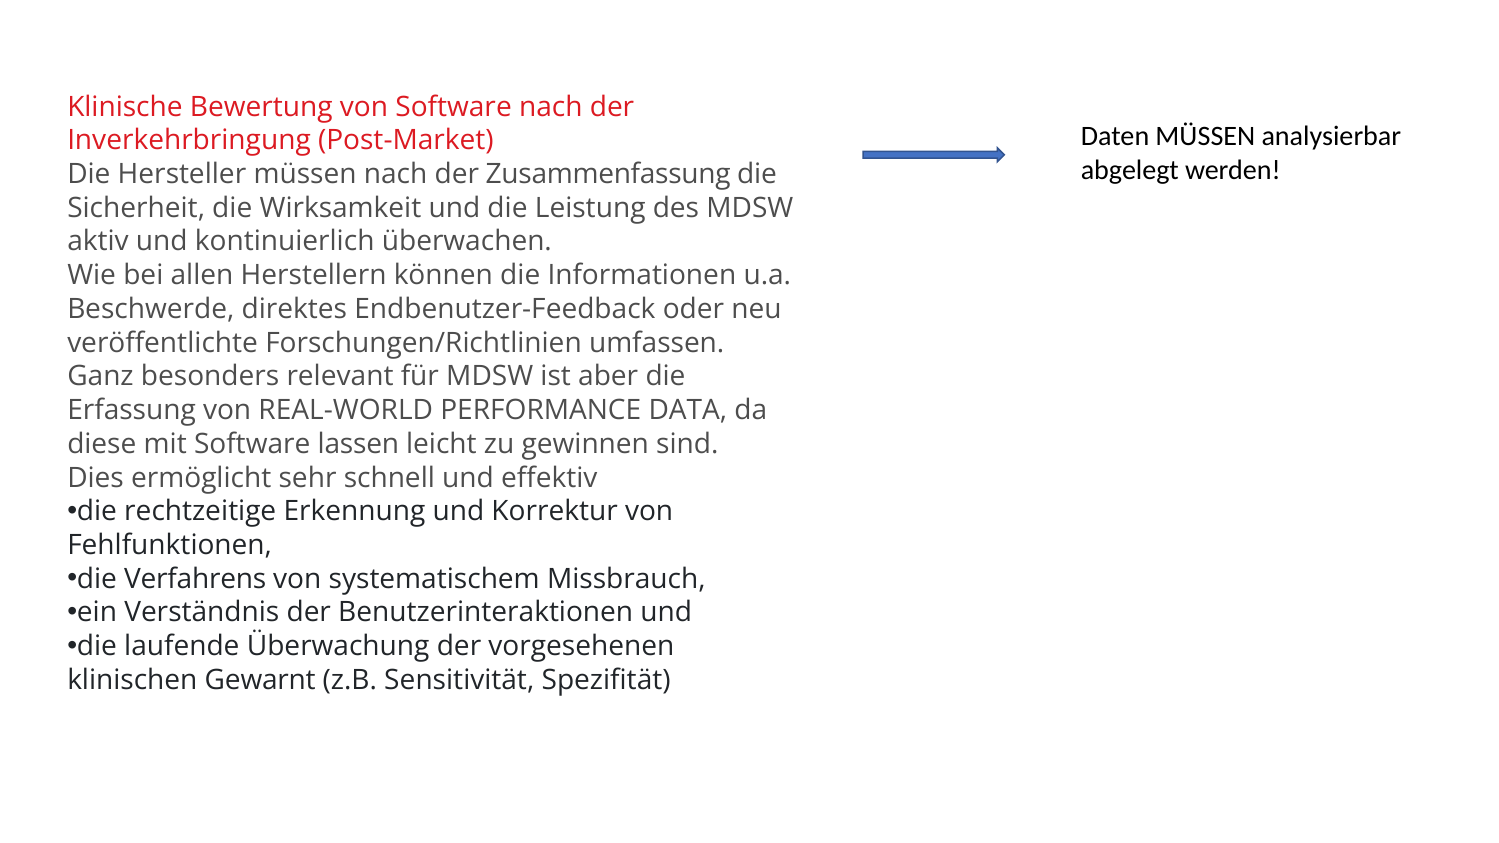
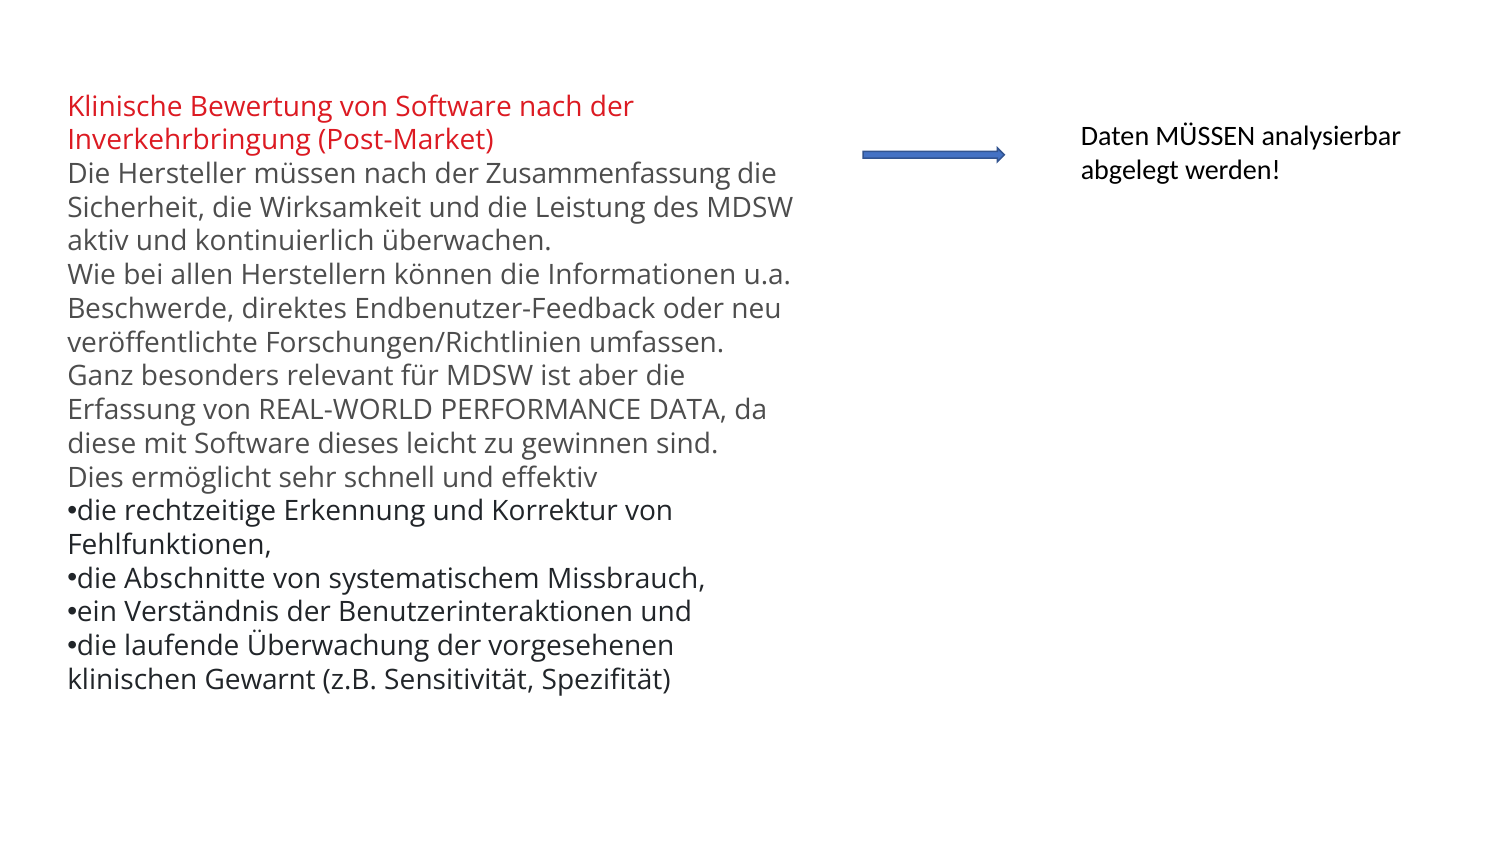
lassen: lassen -> dieses (358, 444)
Verfahrens: Verfahrens -> Abschnitte (195, 579)
